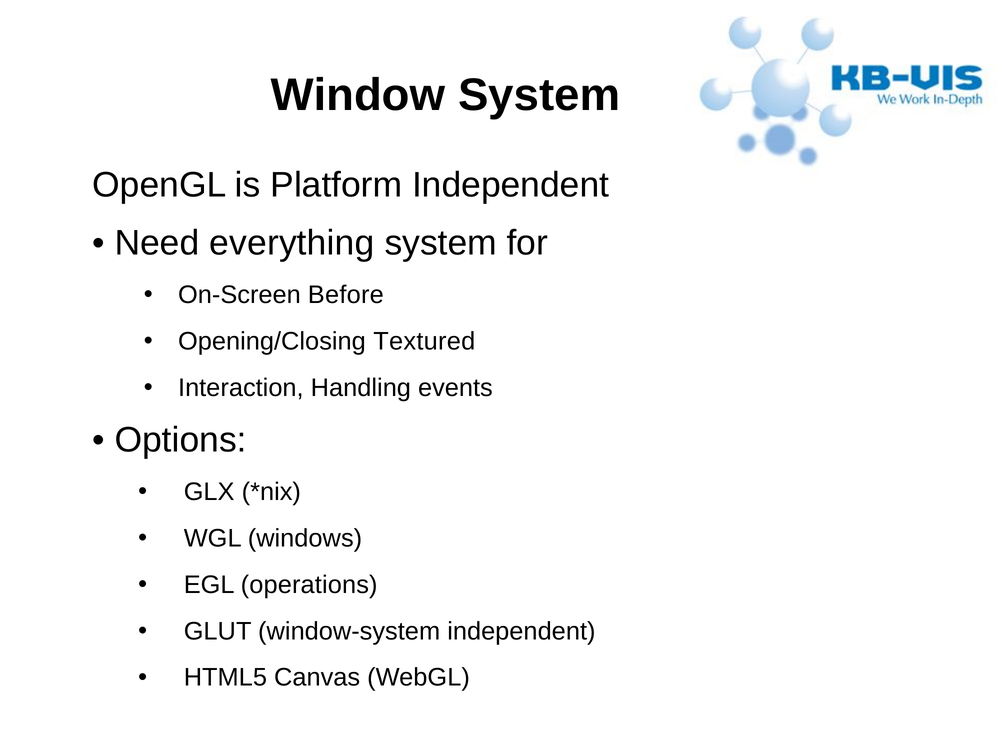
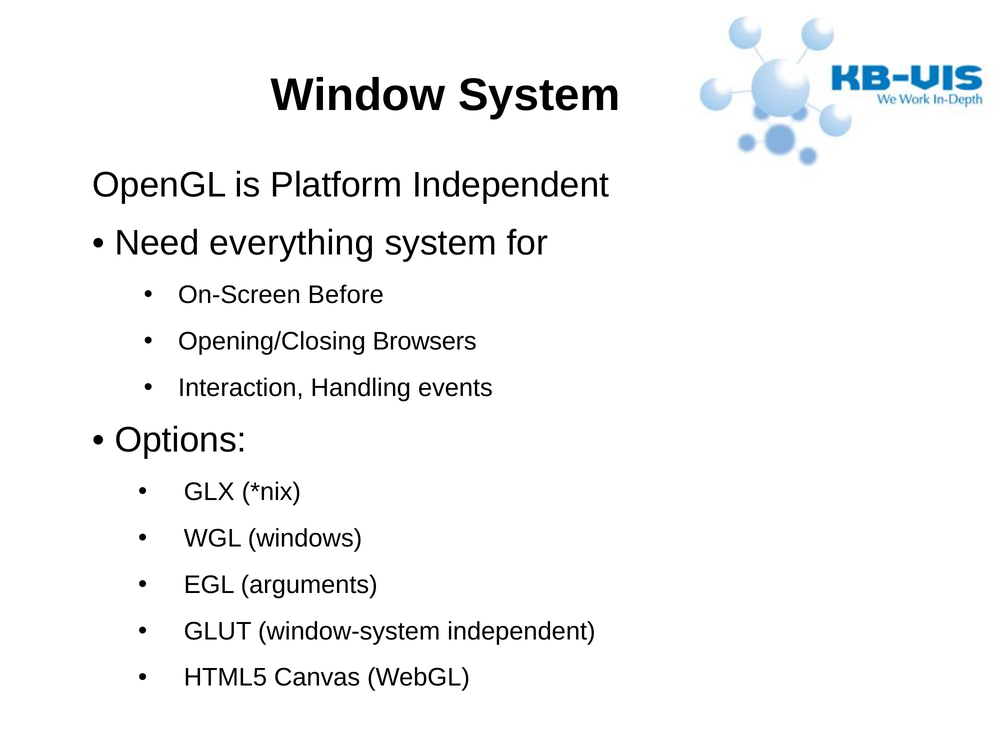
Textured: Textured -> Browsers (425, 341)
operations: operations -> arguments (309, 585)
